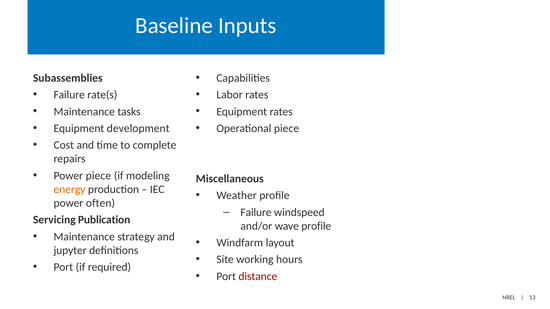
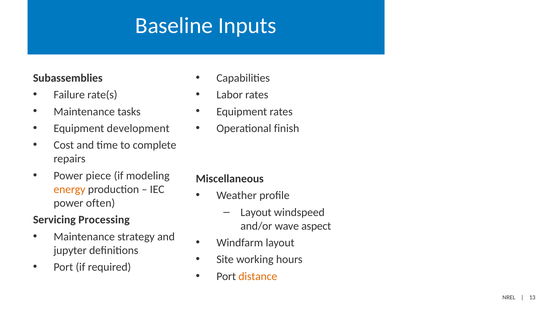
Operational piece: piece -> finish (287, 129)
Failure: Failure -> Layout (256, 213)
Publication: Publication -> Processing (104, 220)
wave profile: profile -> aspect (316, 226)
distance colour: red -> orange (258, 277)
